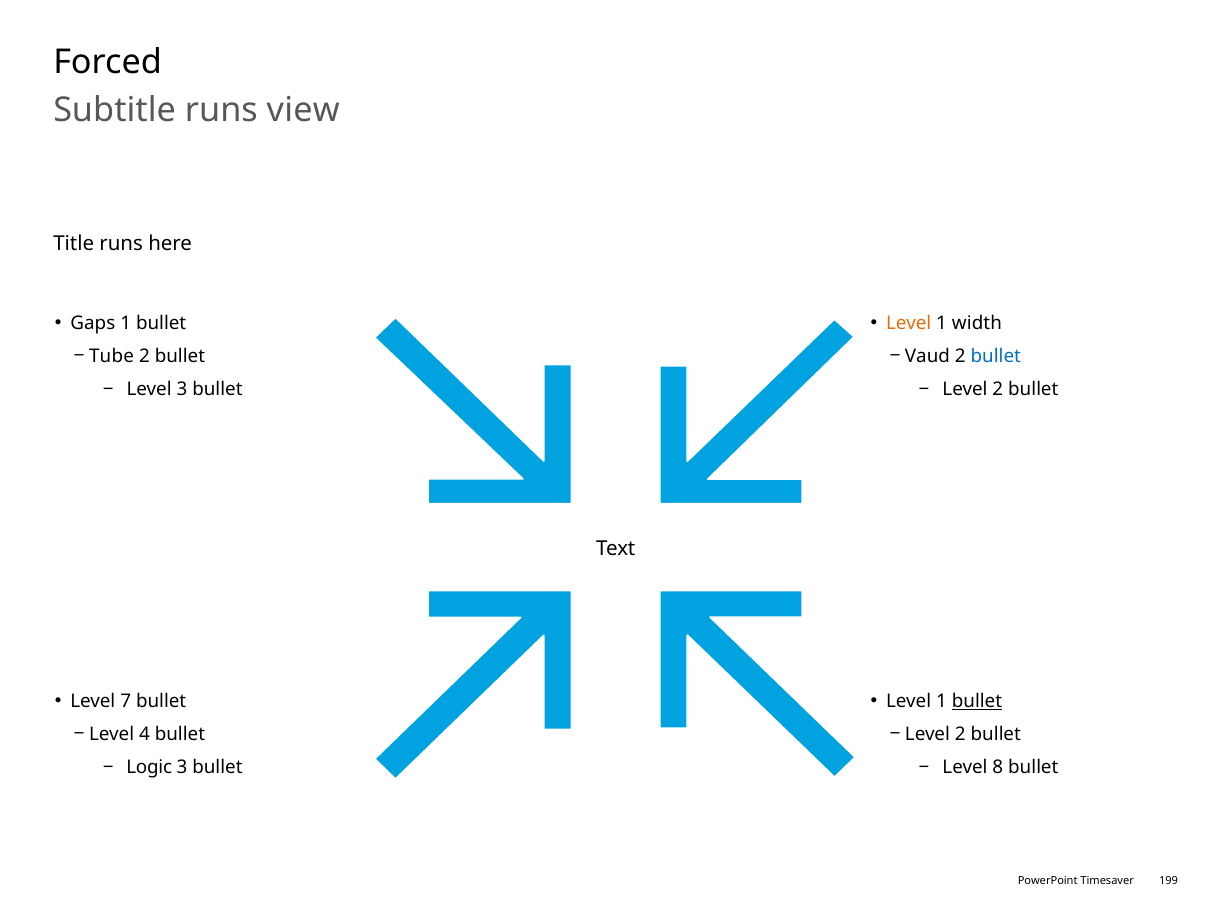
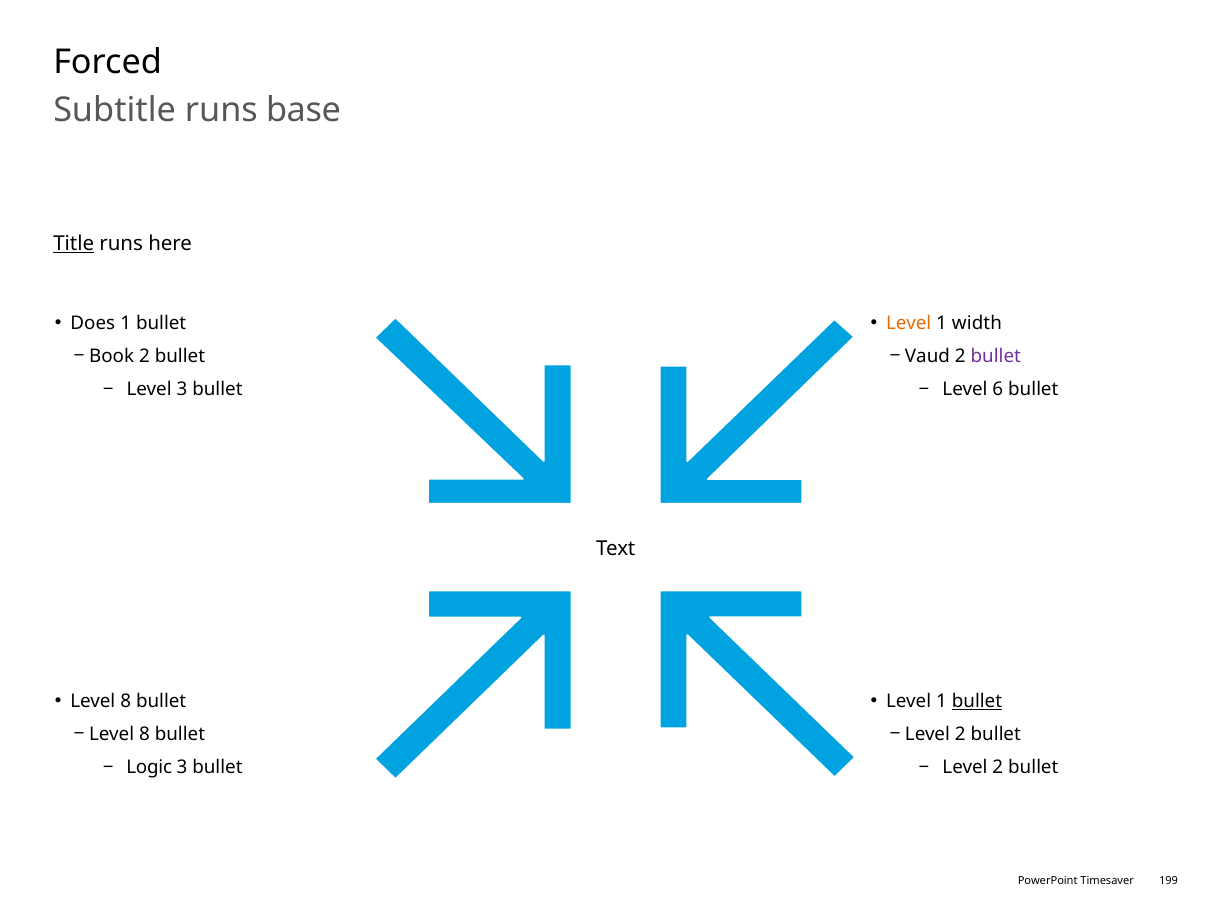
view: view -> base (303, 111)
Title underline: none -> present (74, 244)
Gaps: Gaps -> Does (93, 324)
Tube: Tube -> Book (112, 356)
bullet colour: blue -> purple (996, 356)
2: 2 -> 6 (998, 389)
7: 7 -> 8 (126, 702)
4: 4 -> 8 (144, 735)
8: 8 -> 2 (998, 767)
